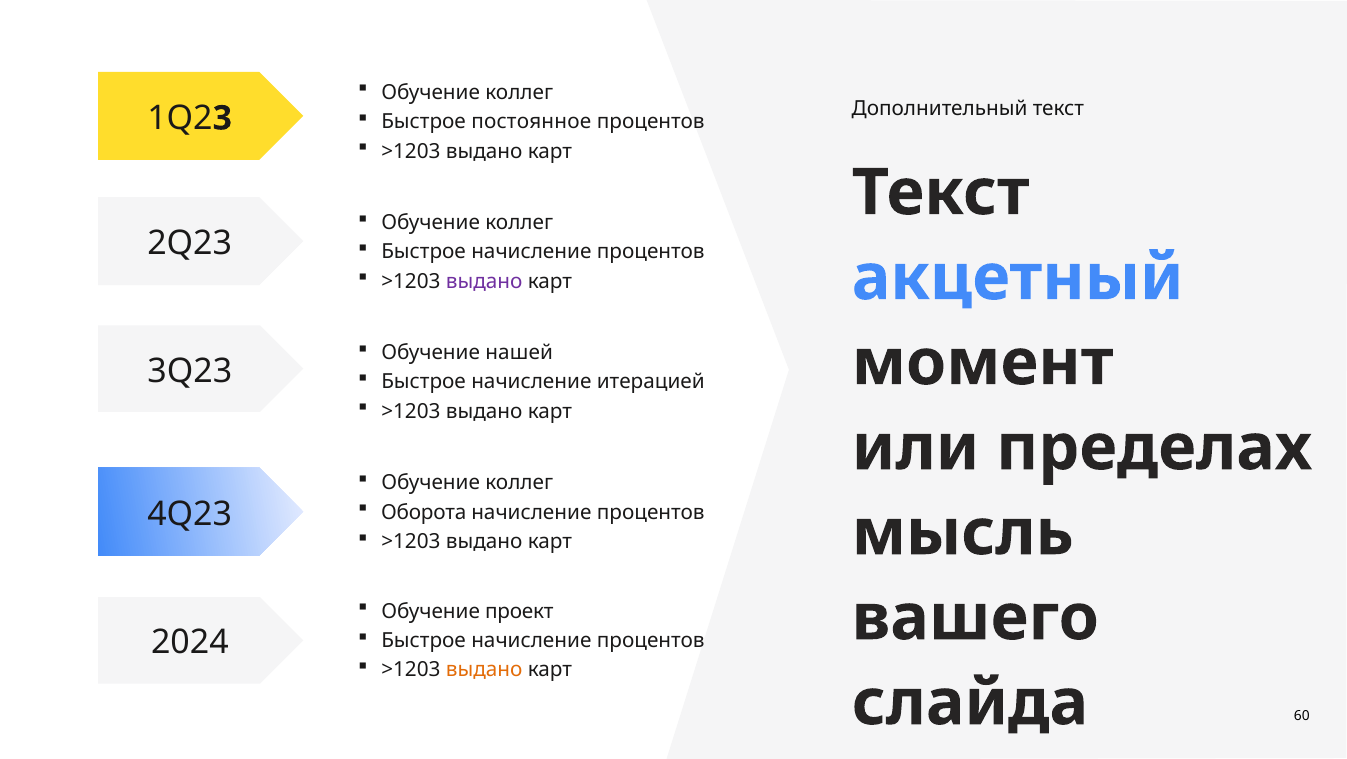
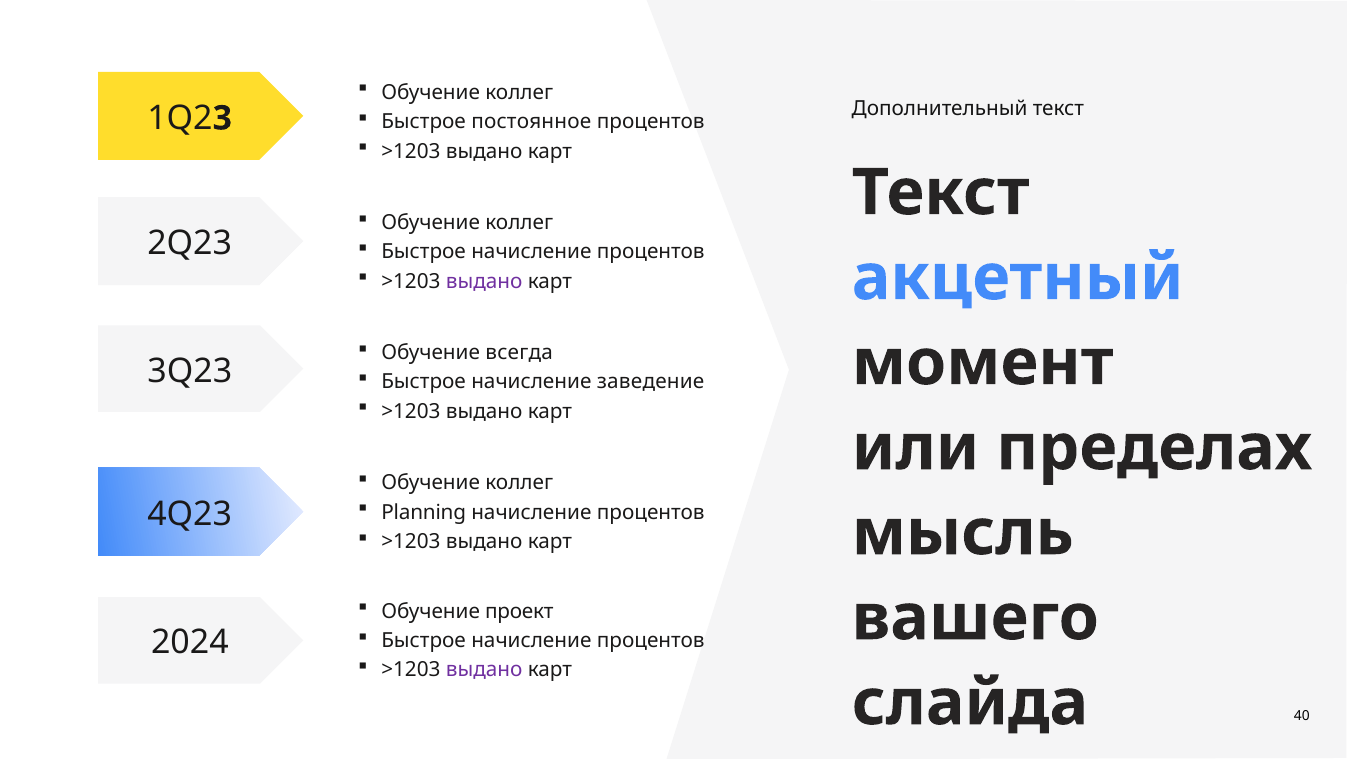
нашей: нашей -> всегда (519, 353)
итерацией: итерацией -> заведение (651, 382)
Оборота: Оборота -> Planning (424, 512)
выдано colour: orange -> purple (484, 670)
60: 60 -> 40 (1302, 716)
